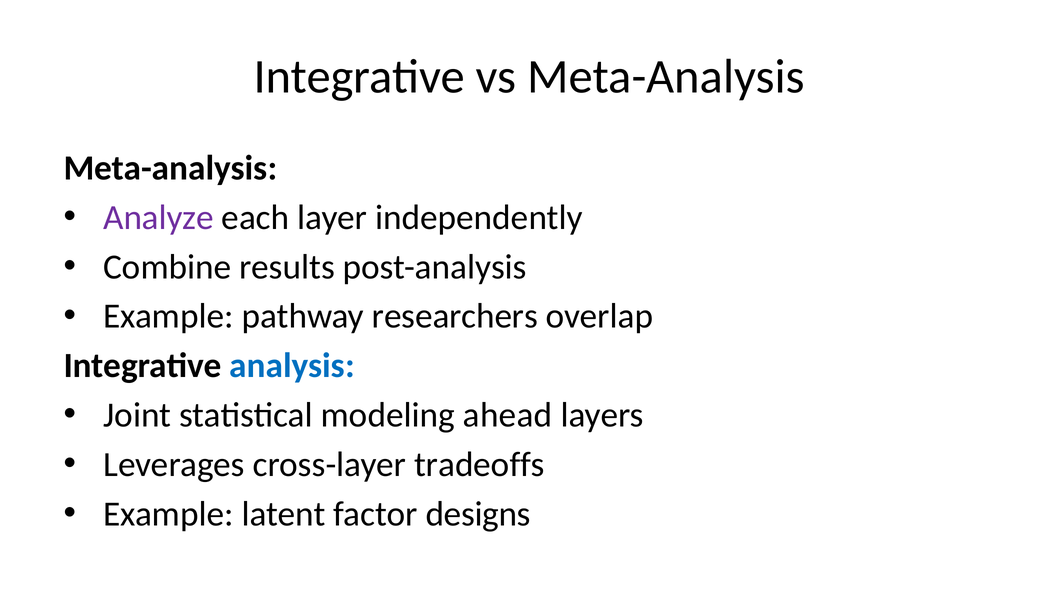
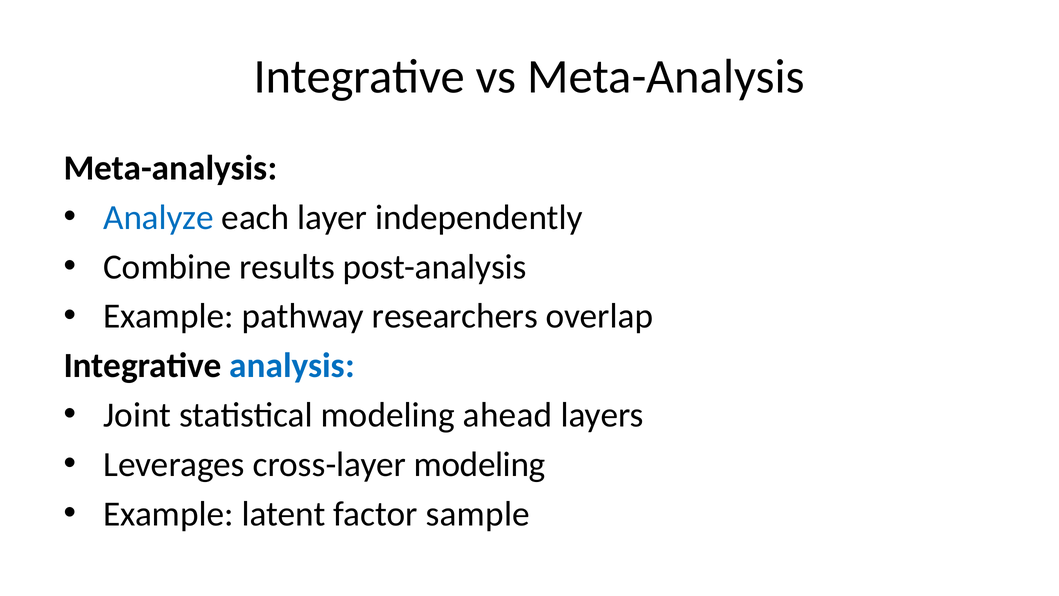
Analyze colour: purple -> blue (158, 217)
cross-layer tradeoffs: tradeoffs -> modeling (480, 464)
designs: designs -> sample (478, 514)
